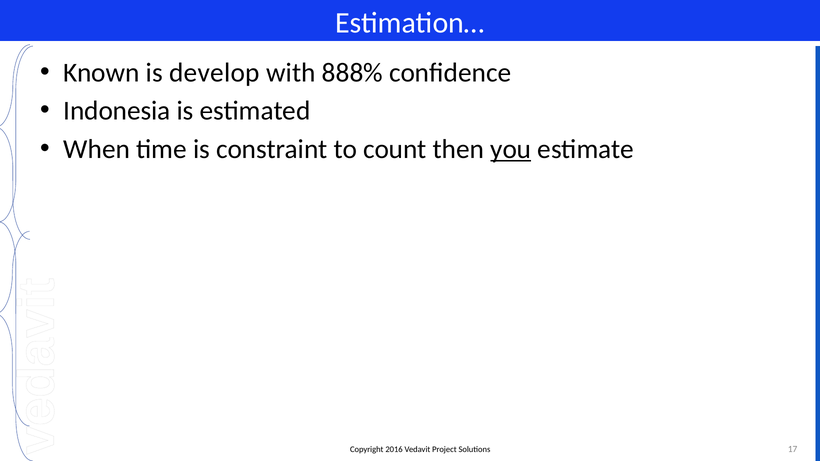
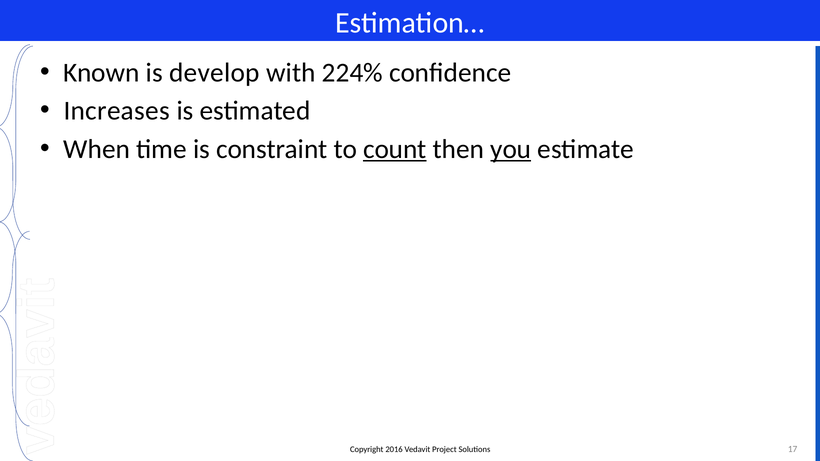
888%: 888% -> 224% (352, 73)
Indonesia: Indonesia -> Increases (117, 111)
count underline: none -> present (395, 149)
